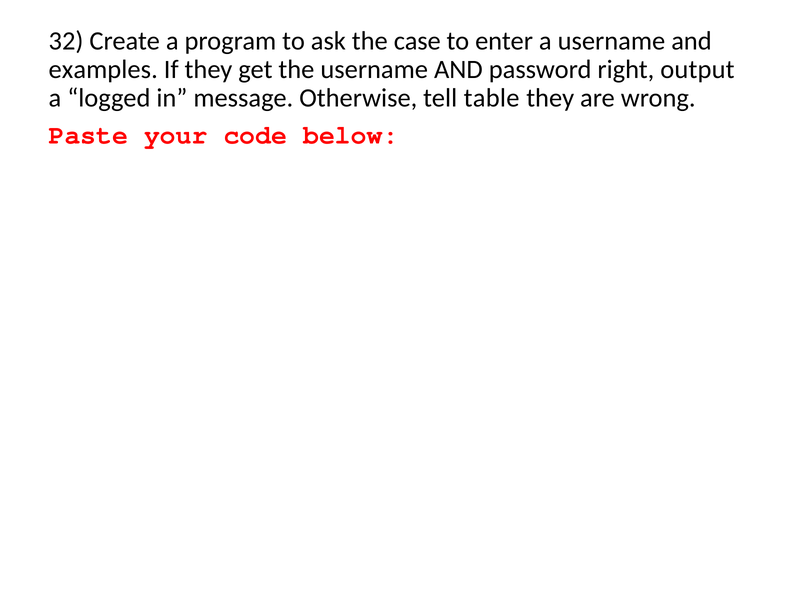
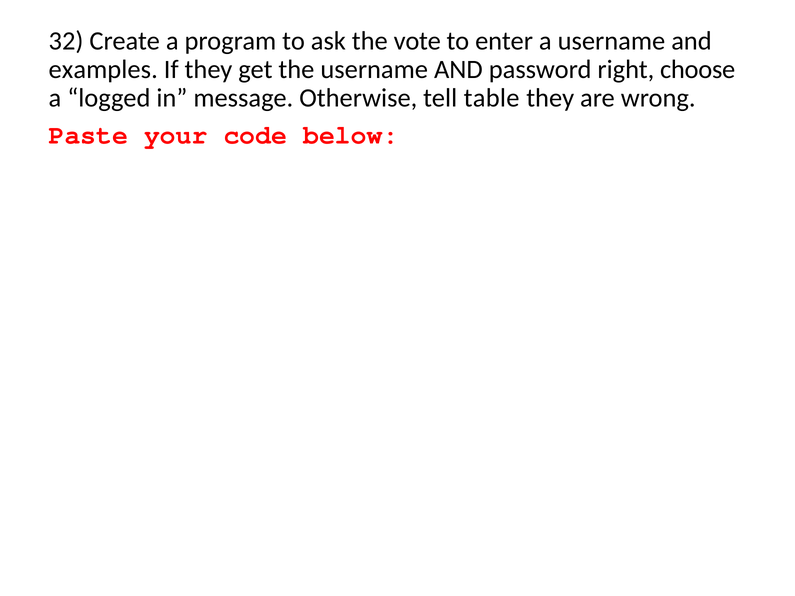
case: case -> vote (417, 41)
output: output -> choose (698, 69)
